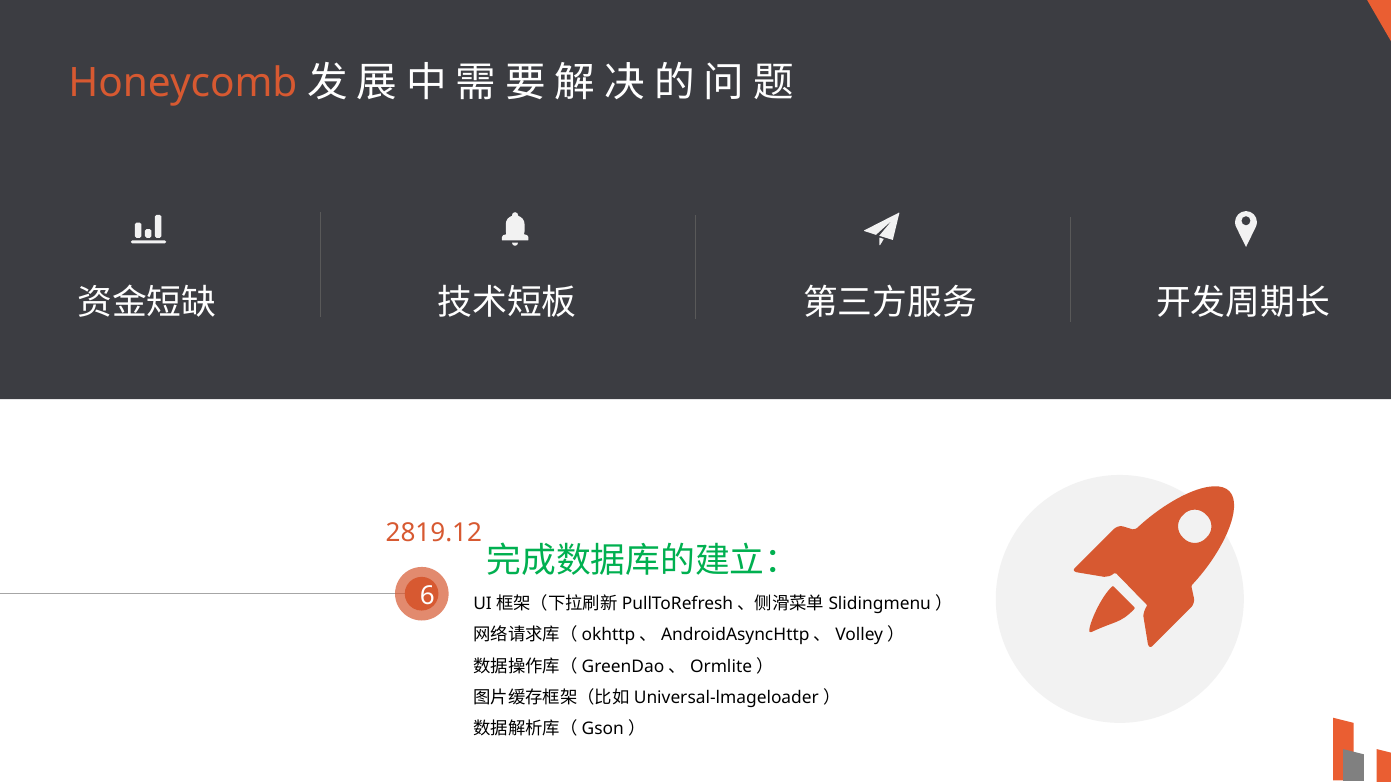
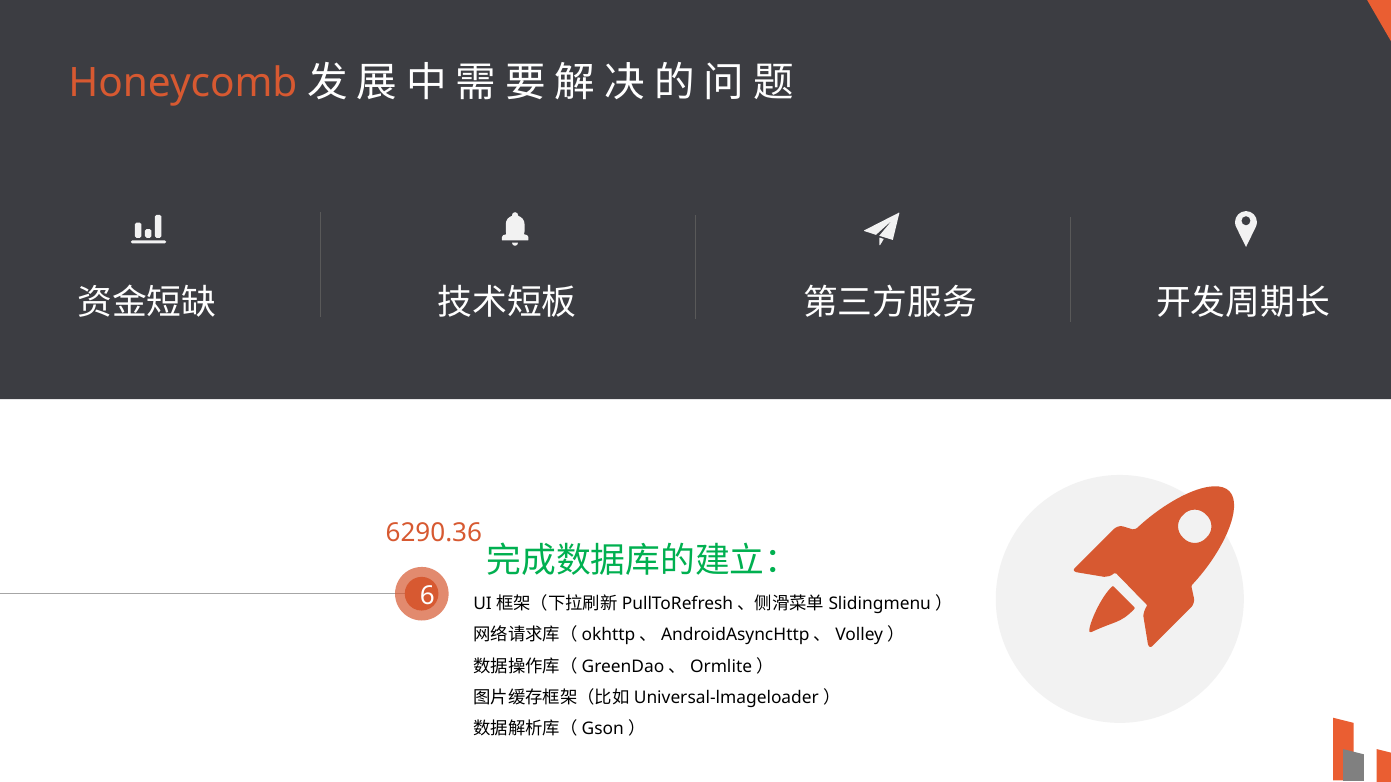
2819.12: 2819.12 -> 6290.36 (434, 534)
